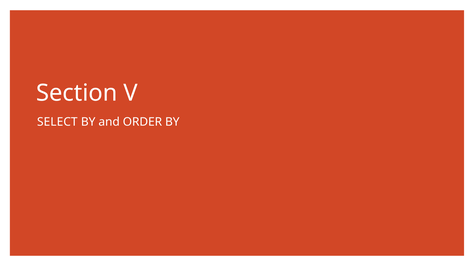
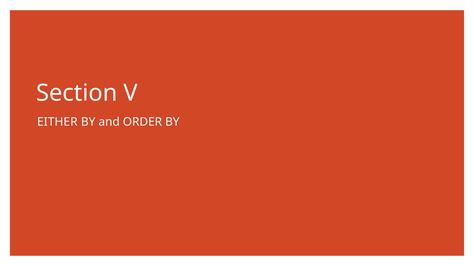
SELECT: SELECT -> EITHER (57, 122)
